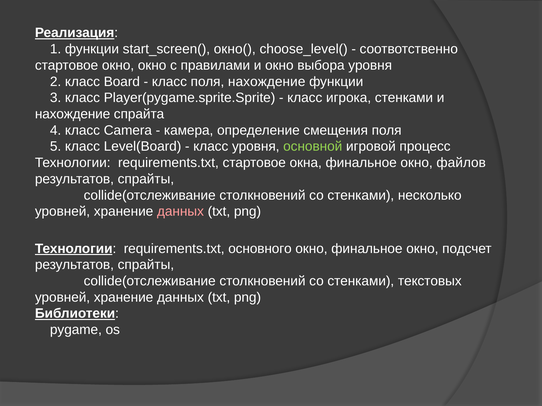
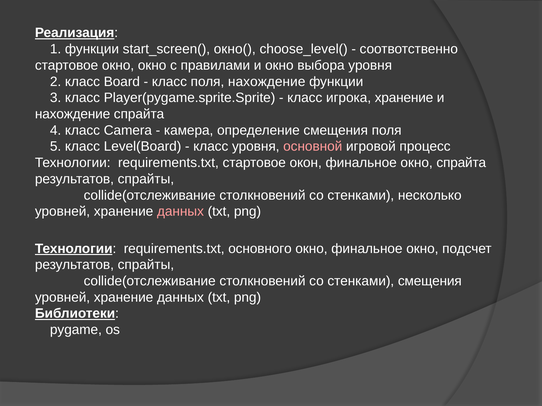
игрока стенками: стенками -> хранение (404, 98)
основной colour: light green -> pink (313, 147)
окна: окна -> окон (306, 163)
окно файлов: файлов -> спрайта (461, 163)
стенками текстовых: текстовых -> смещения (430, 281)
